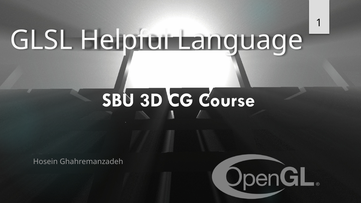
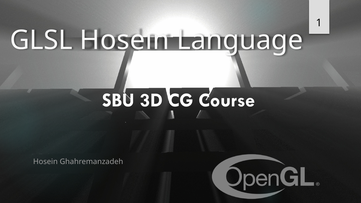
GLSL Helpful: Helpful -> Hosein (125, 40)
